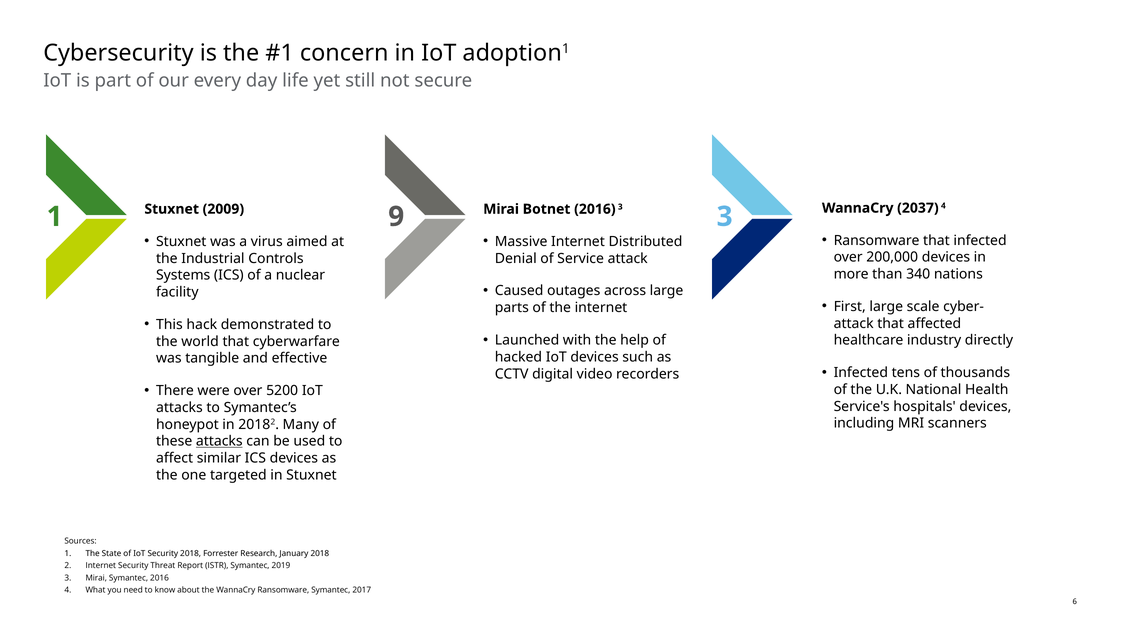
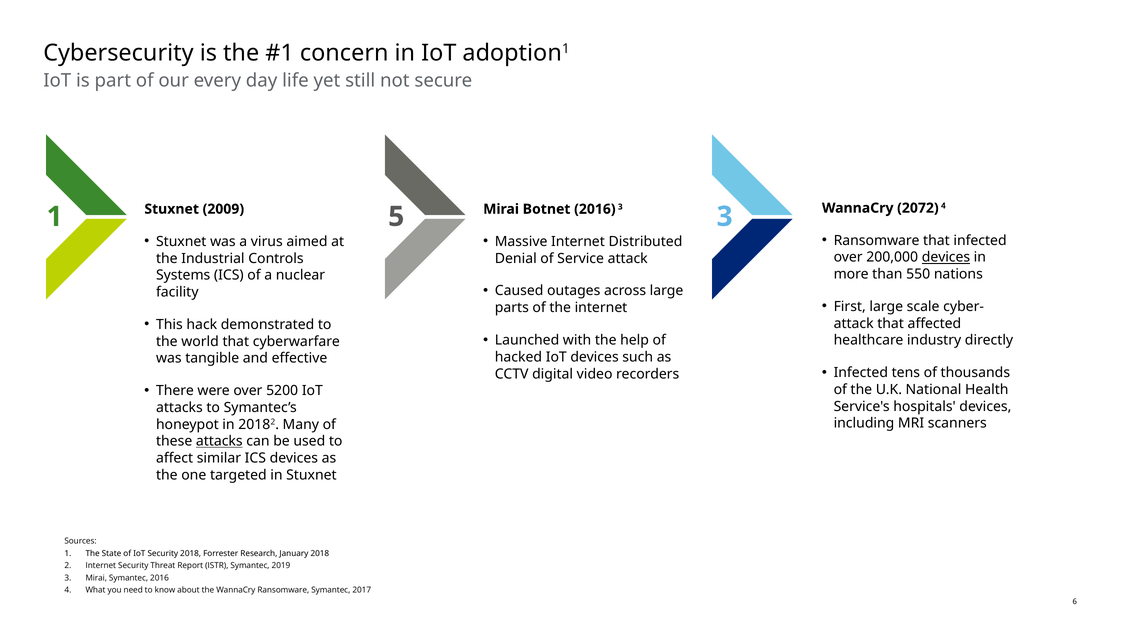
2037: 2037 -> 2072 (918, 208)
9: 9 -> 5 (396, 217)
devices underline: none -> present (946, 257)
340: 340 -> 550 (918, 274)
